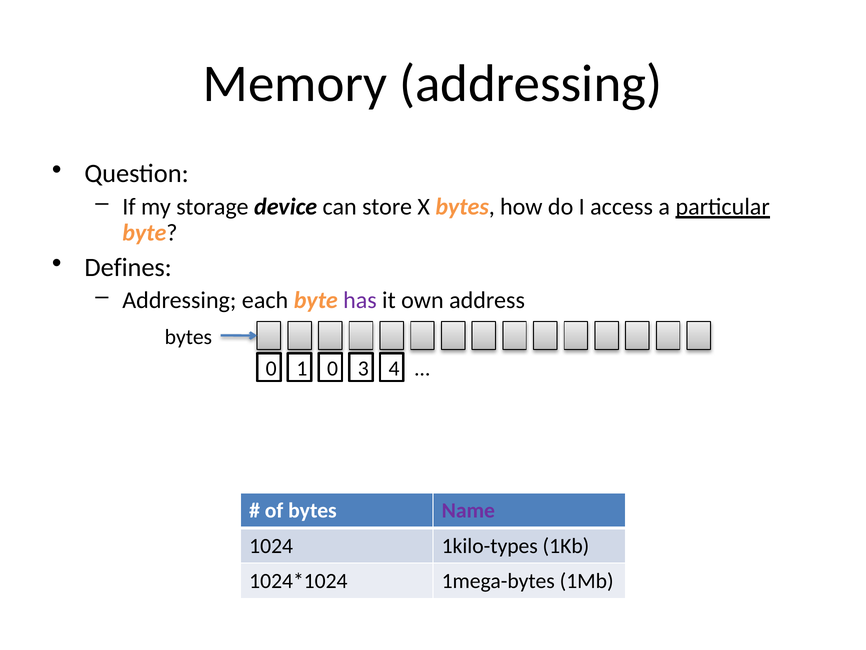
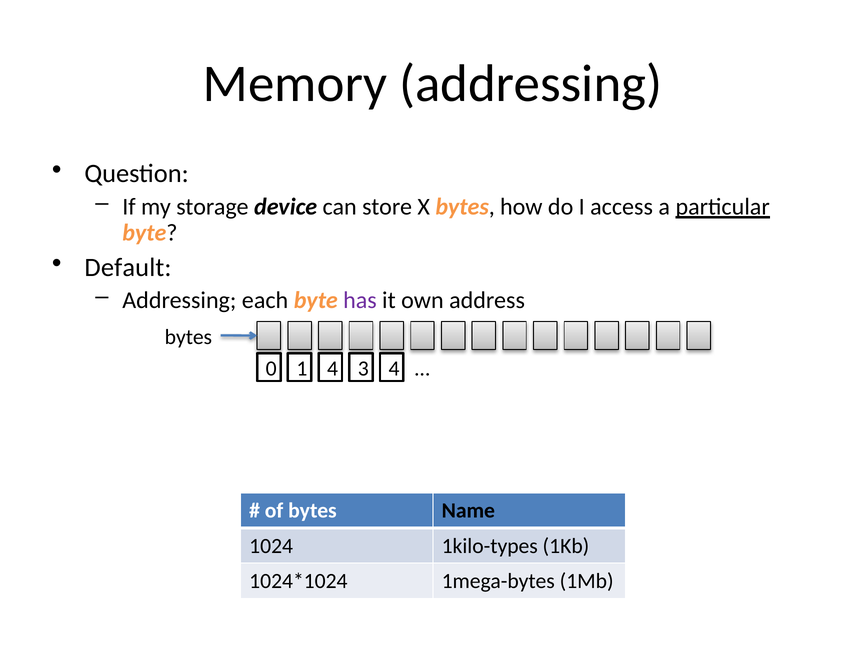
Defines: Defines -> Default (128, 267)
1 0: 0 -> 4 (333, 368)
Name colour: purple -> black (468, 510)
